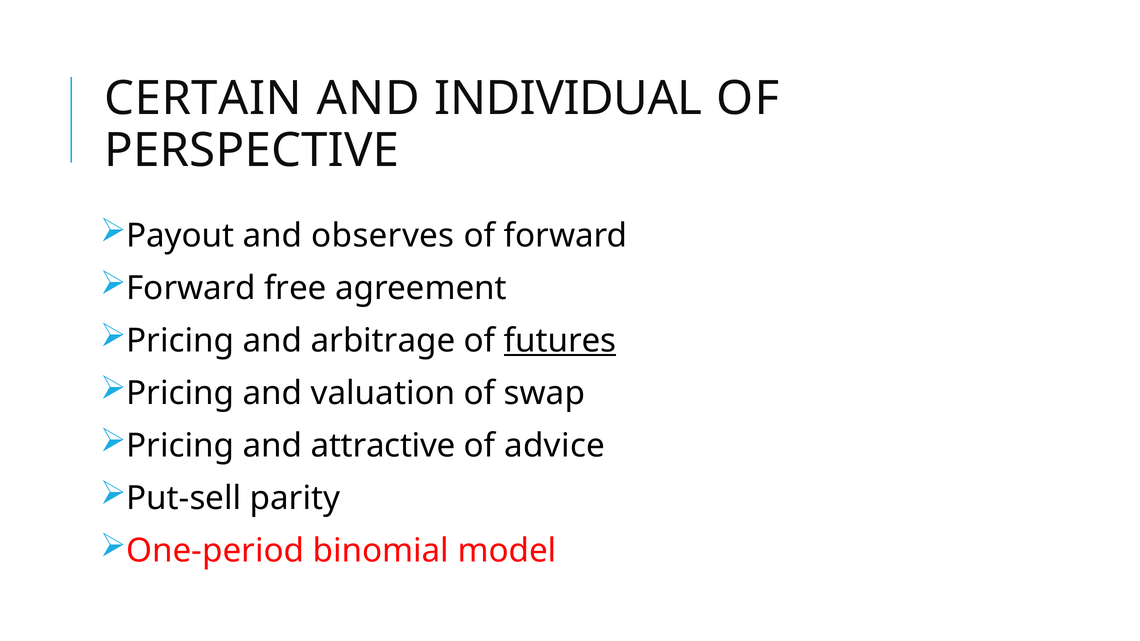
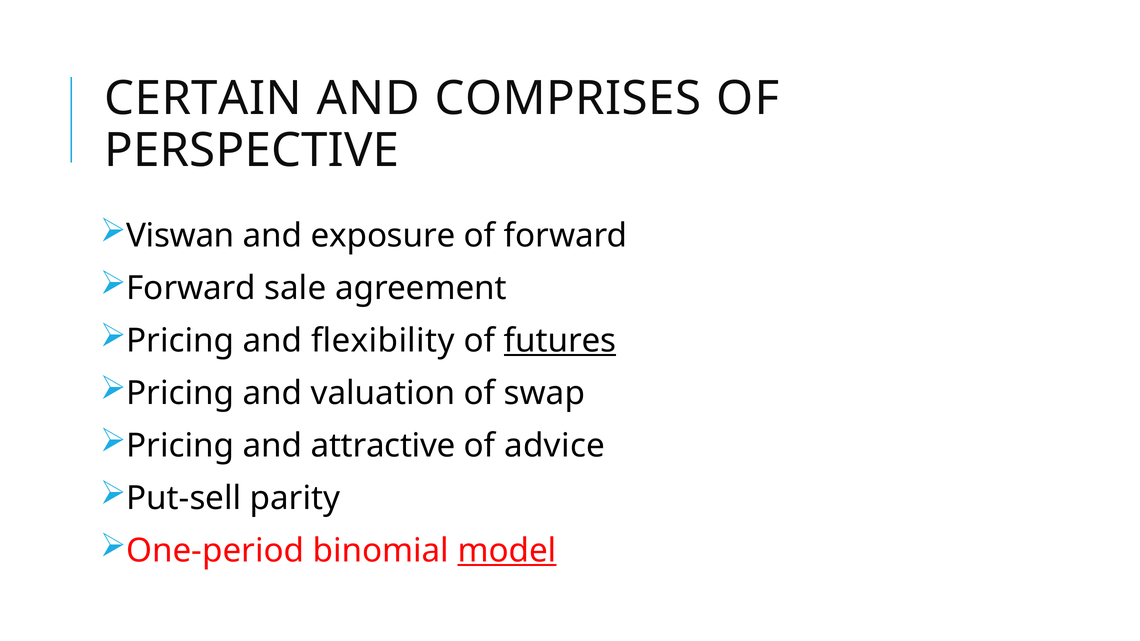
INDIVIDUAL: INDIVIDUAL -> COMPRISES (568, 99)
Payout: Payout -> Viswan (180, 236)
observes: observes -> exposure (383, 236)
free: free -> sale (295, 288)
arbitrage: arbitrage -> flexibility (383, 341)
model underline: none -> present (507, 551)
